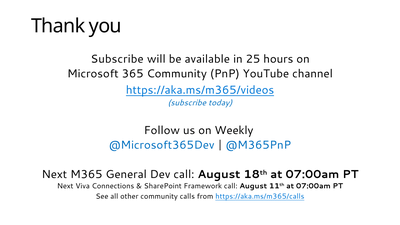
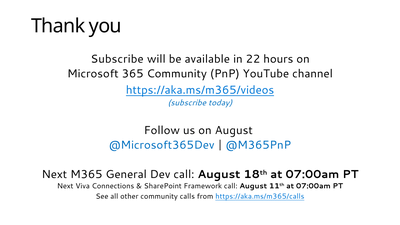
25: 25 -> 22 (253, 59)
on Weekly: Weekly -> August (234, 130)
